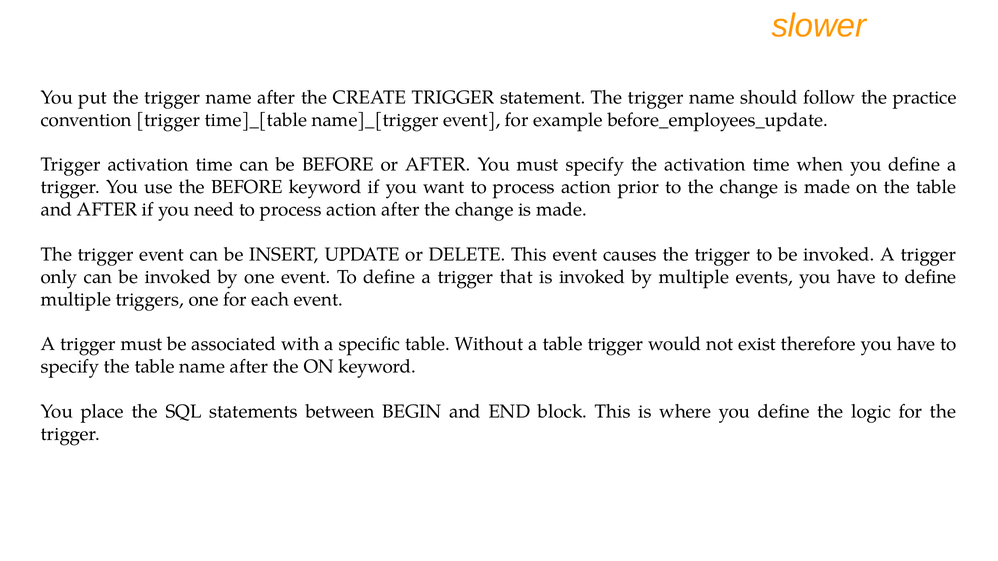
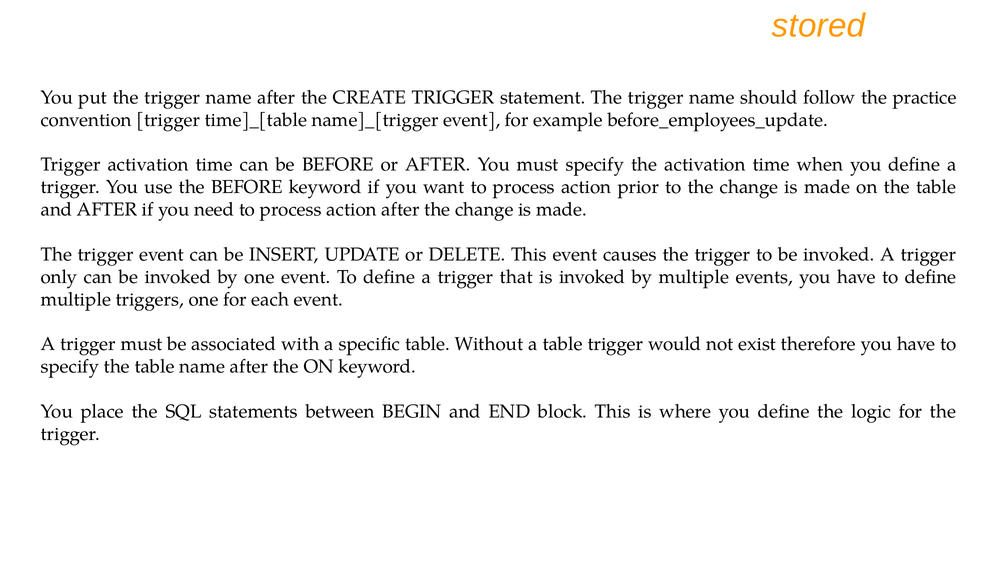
slower: slower -> stored (819, 26)
